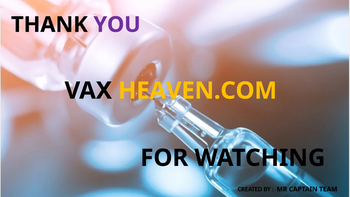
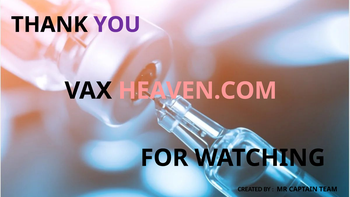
HEAVEN.COM colour: yellow -> pink (198, 91)
